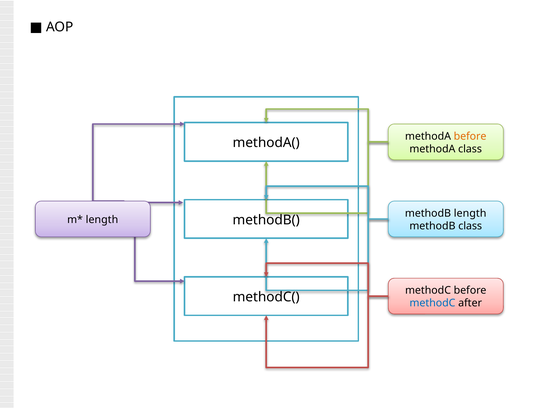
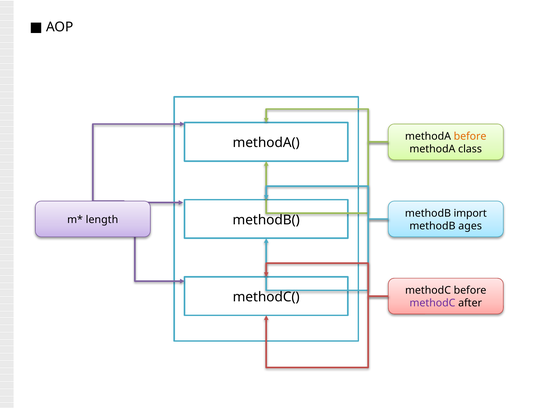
methodB length: length -> import (470, 213)
methodB class: class -> ages (470, 226)
methodC colour: blue -> purple (432, 303)
